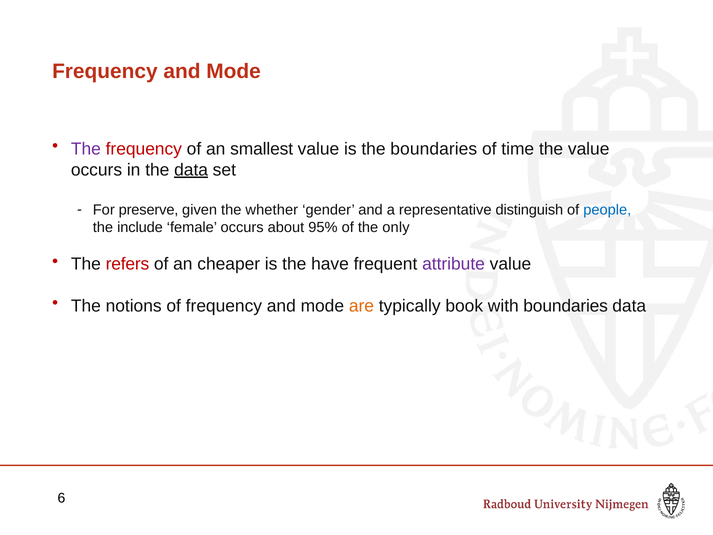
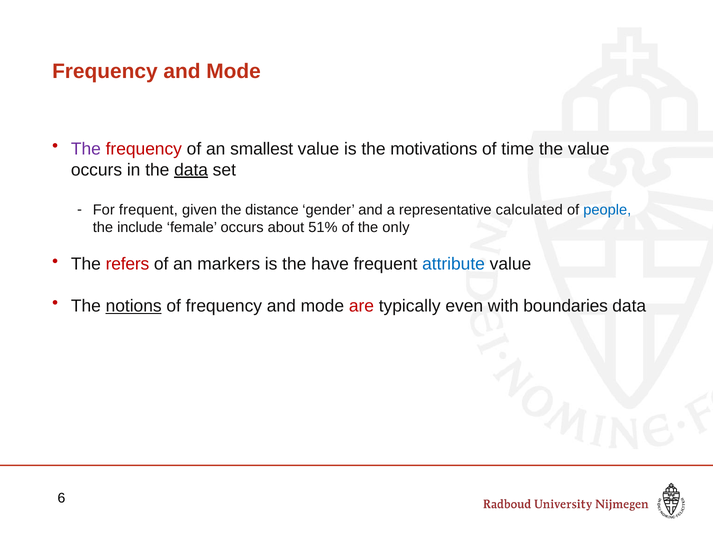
the boundaries: boundaries -> motivations (434, 149)
For preserve: preserve -> frequent (148, 210)
whether: whether -> distance (272, 210)
distinguish: distinguish -> calculated (529, 210)
95%: 95% -> 51% (323, 227)
cheaper: cheaper -> markers (229, 264)
attribute colour: purple -> blue (454, 264)
notions underline: none -> present (134, 306)
are colour: orange -> red (361, 306)
book: book -> even (464, 306)
